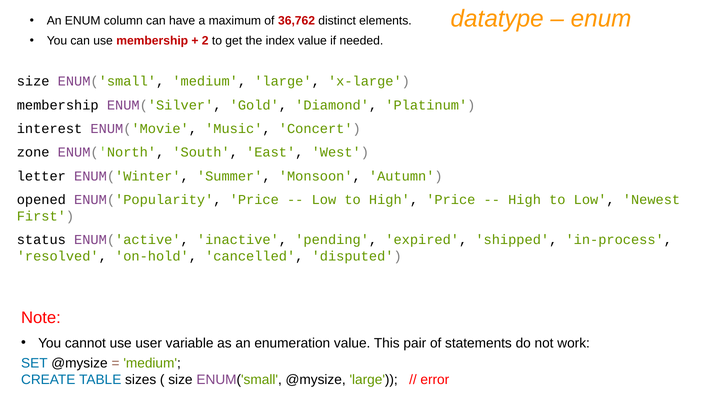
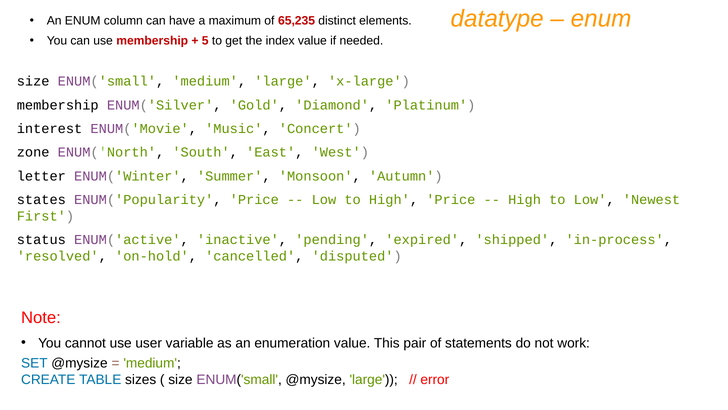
36,762: 36,762 -> 65,235 (297, 21)
2: 2 -> 5 (205, 41)
opened: opened -> states (41, 199)
